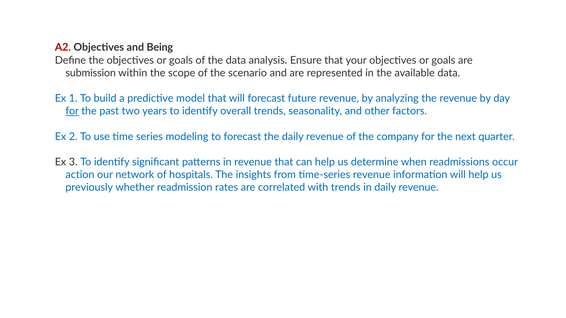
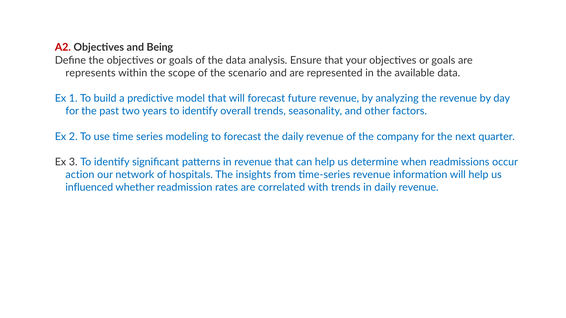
submission: submission -> represents (91, 73)
for underline: present -> none (72, 111)
previously: previously -> influenced (89, 188)
